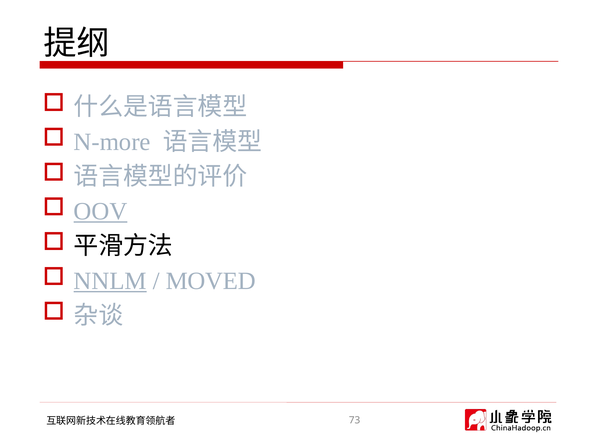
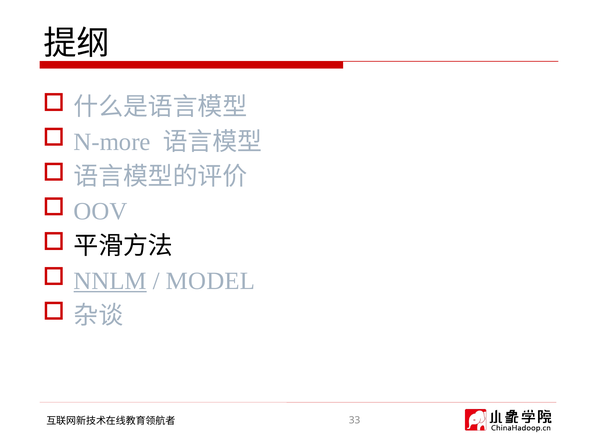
OOV underline: present -> none (100, 211)
MOVED: MOVED -> MODEL (211, 281)
73: 73 -> 33 (355, 420)
